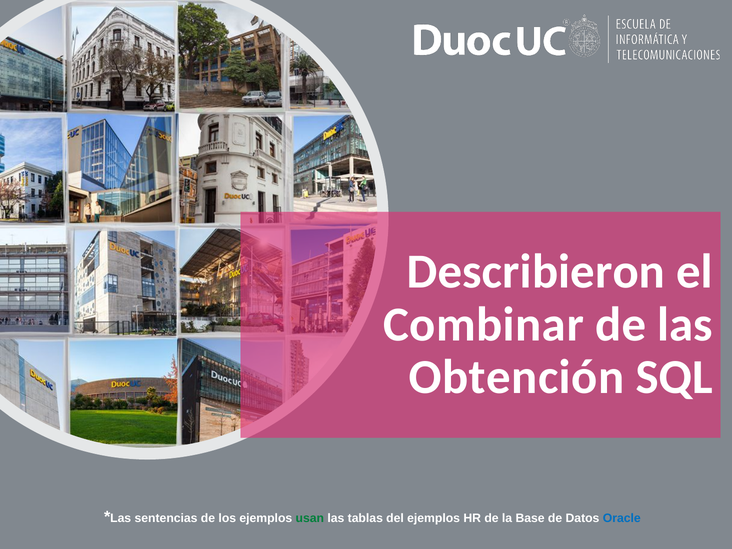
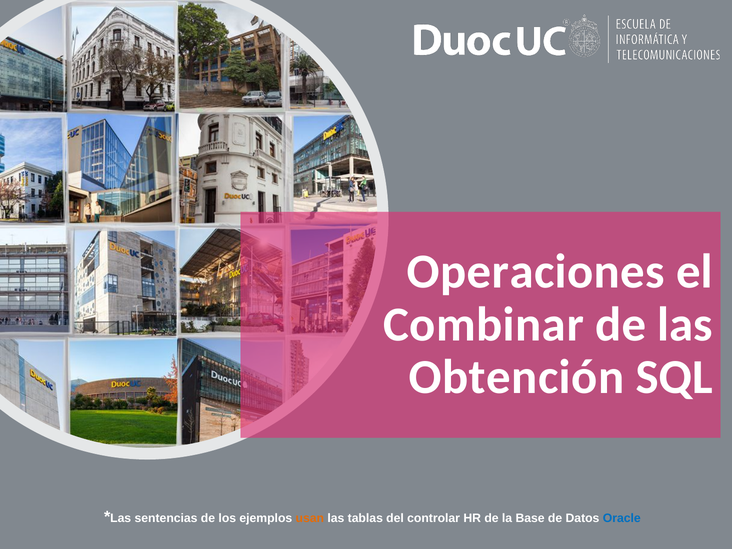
Describieron: Describieron -> Operaciones (536, 272)
usan colour: green -> orange (310, 518)
del ejemplos: ejemplos -> controlar (434, 518)
